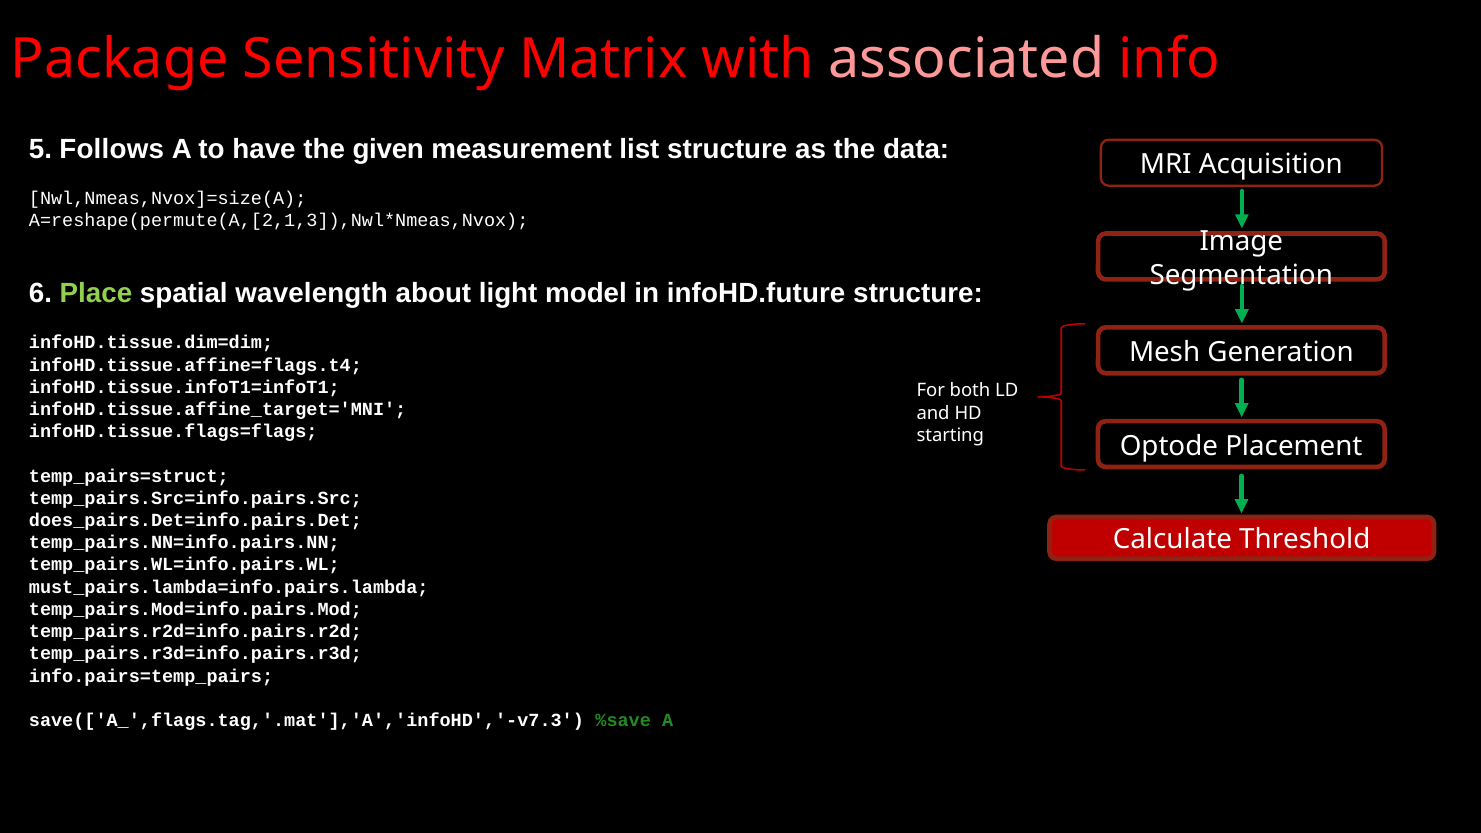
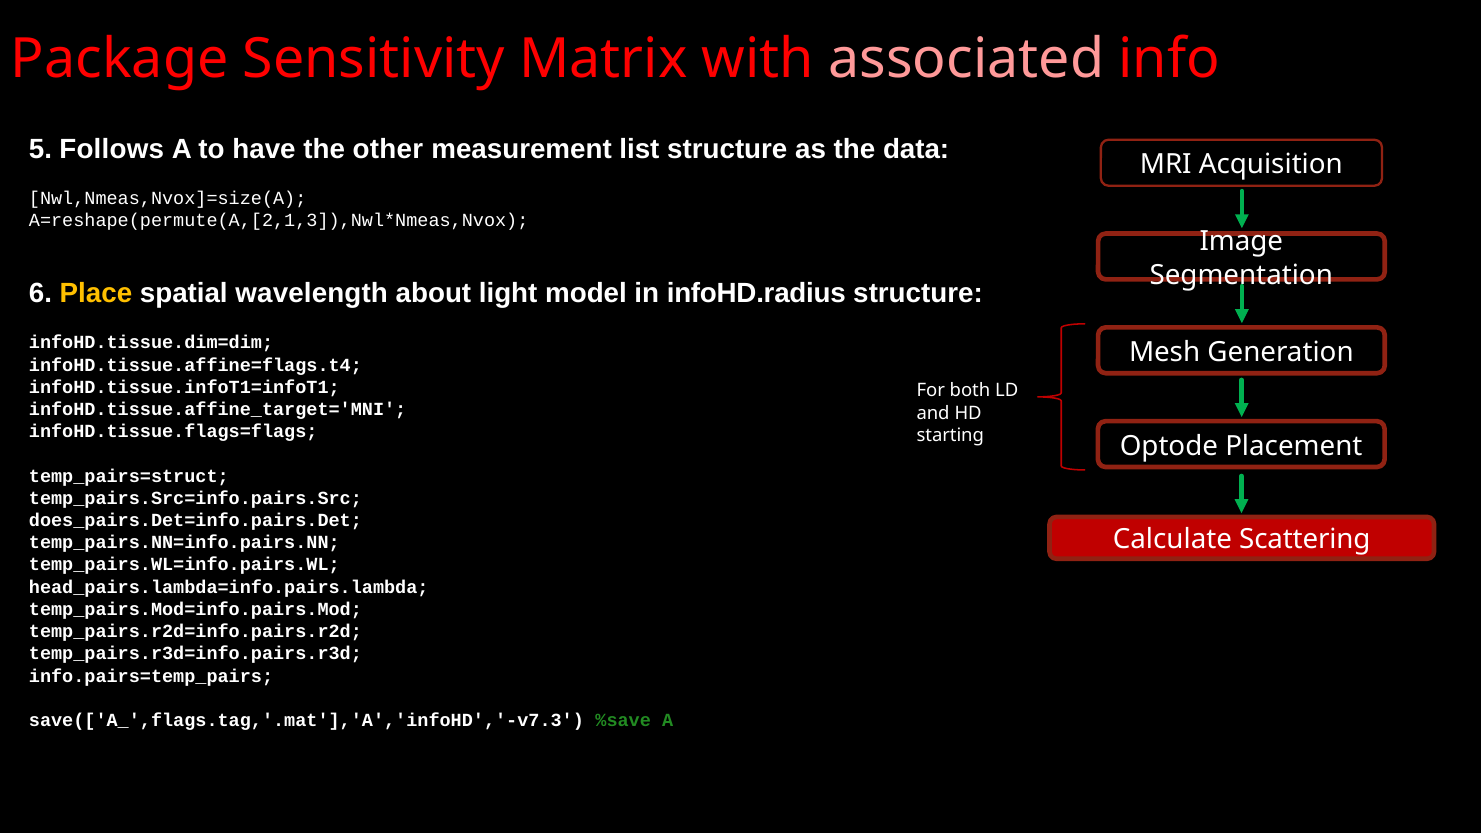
given: given -> other (388, 149)
Place colour: light green -> yellow (96, 293)
infoHD.future: infoHD.future -> infoHD.radius (756, 293)
Threshold: Threshold -> Scattering (1305, 540)
must_pairs.lambda=info.pairs.lambda: must_pairs.lambda=info.pairs.lambda -> head_pairs.lambda=info.pairs.lambda (229, 587)
